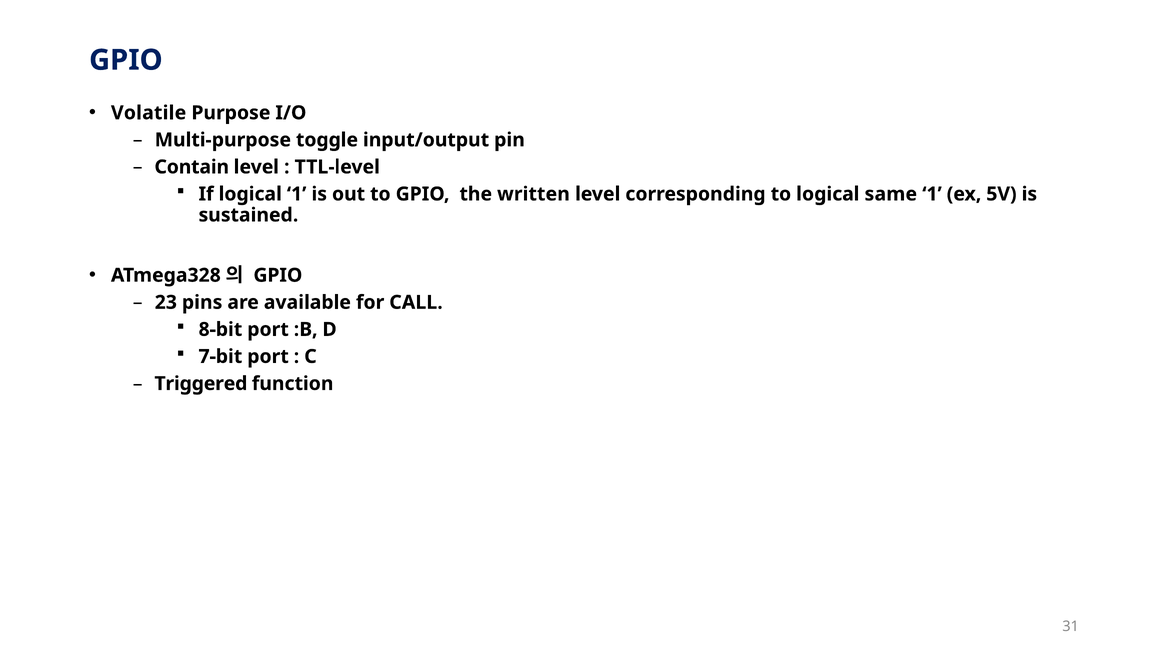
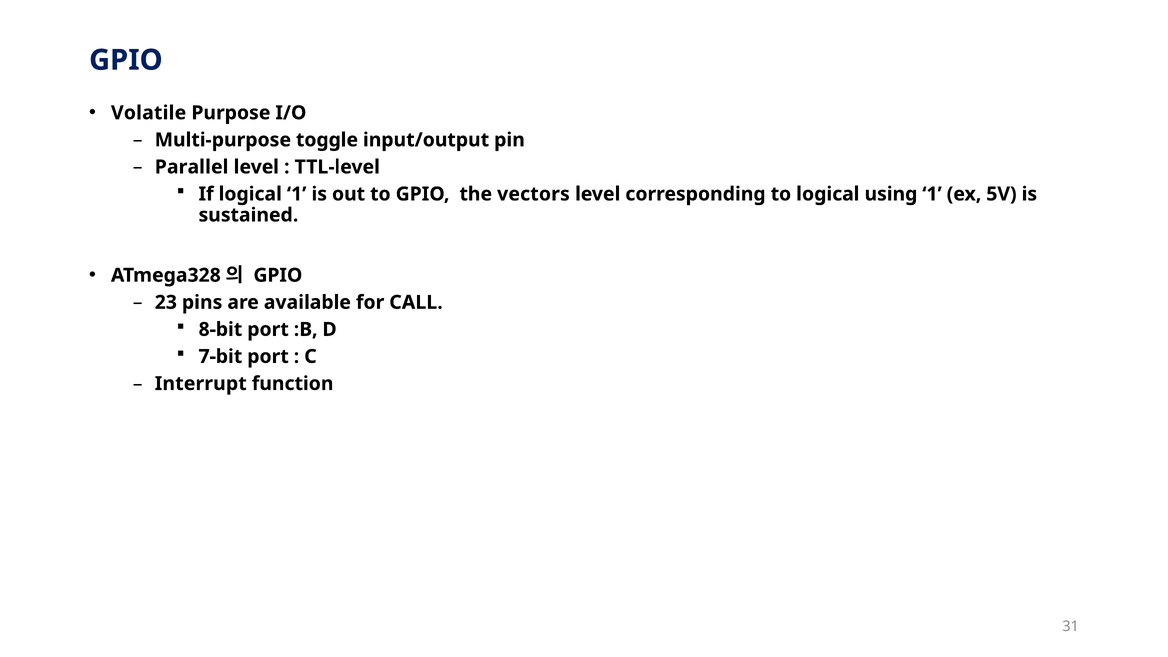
Contain: Contain -> Parallel (192, 167)
written: written -> vectors (533, 194)
same: same -> using (891, 194)
Triggered: Triggered -> Interrupt (201, 384)
